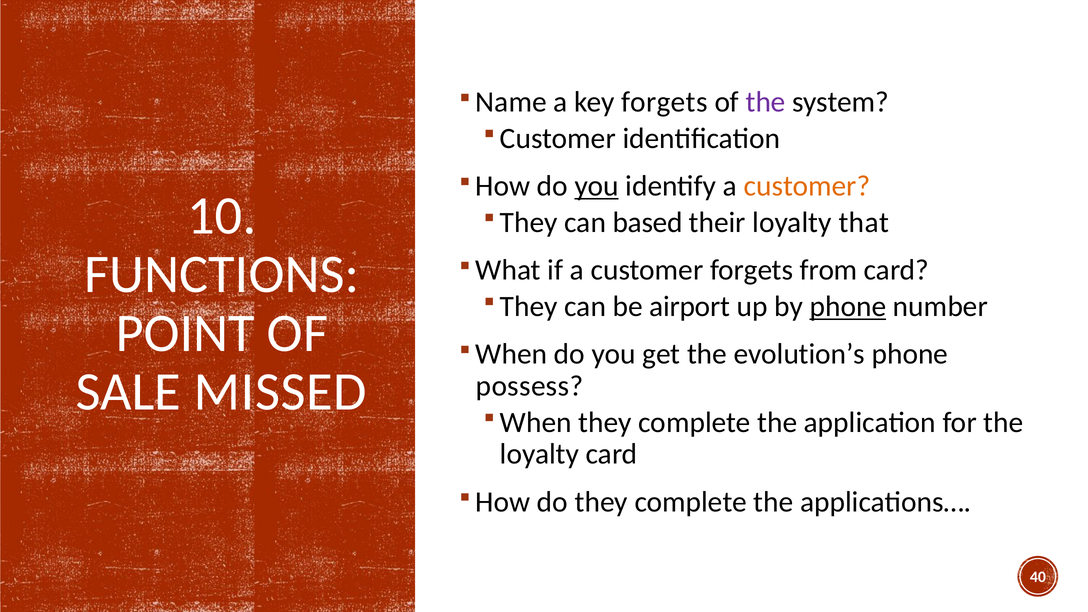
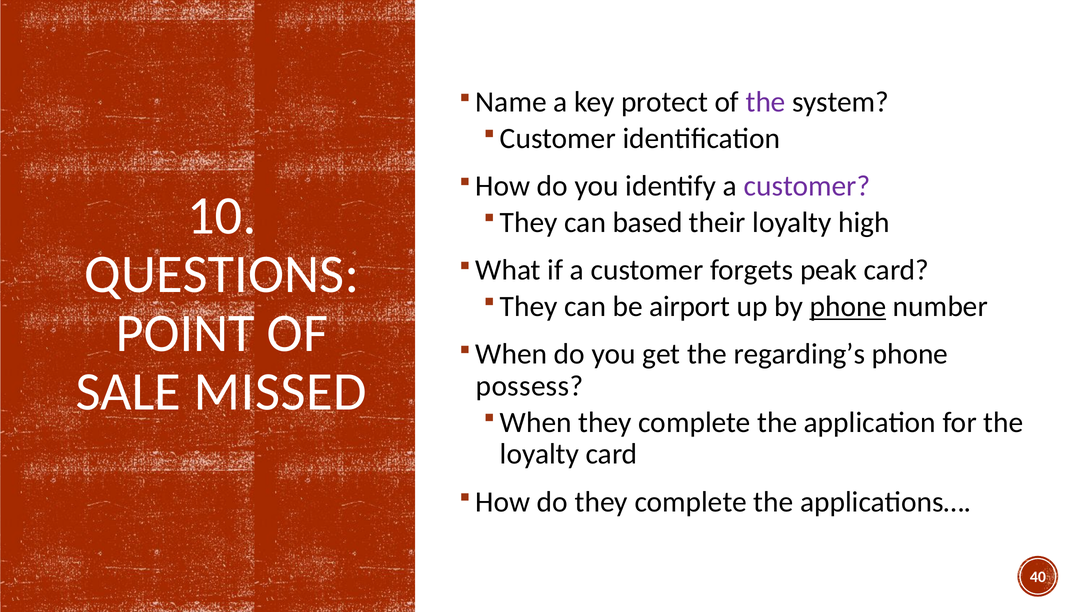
key forgets: forgets -> protect (665, 102)
you underline: present -> none (597, 186)
customer colour: orange -> purple (807, 186)
that: that -> high (864, 222)
FUNCTIONS: FUNCTIONS -> QUESTIONS (222, 274)
from: from -> peak (829, 270)
evolution’s: evolution’s -> regarding’s (799, 354)
